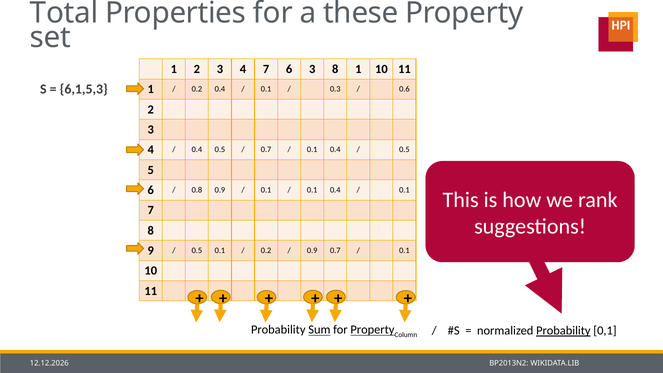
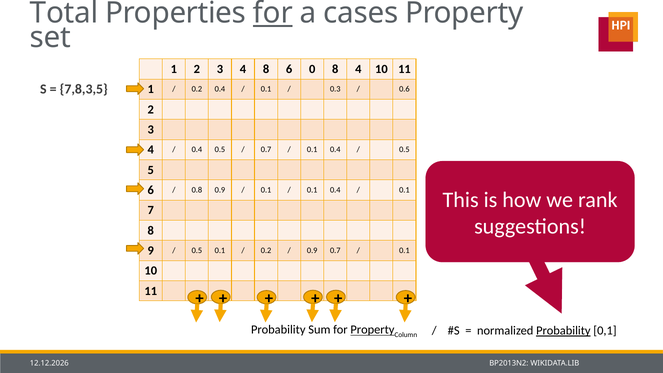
for underline: none -> present (273, 13)
these: these -> cases (361, 13)
4 7: 7 -> 8 (266, 69)
6 3: 3 -> 0 (312, 69)
8 1: 1 -> 4 (358, 69)
6,1,5,3: 6,1,5,3 -> 7,8,3,5 (84, 89)
Sum underline: present -> none (319, 330)
